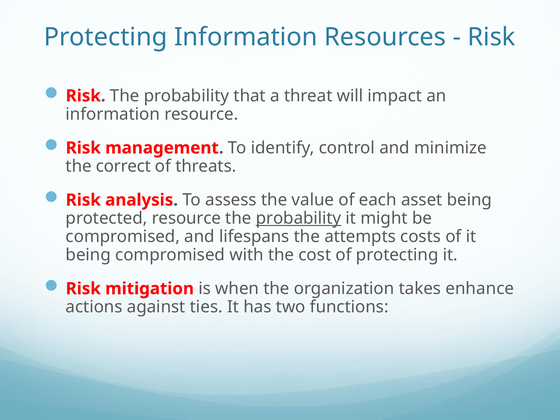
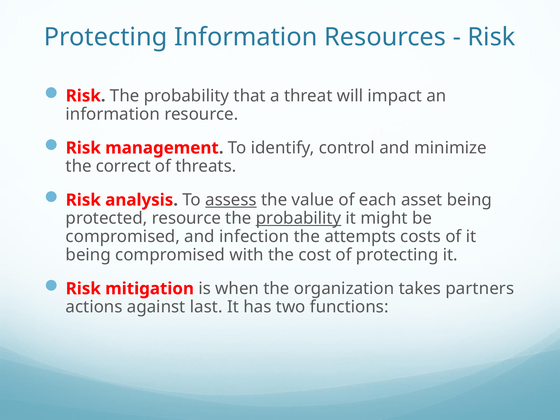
assess underline: none -> present (231, 200)
lifespans: lifespans -> infection (254, 237)
enhance: enhance -> partners (480, 289)
ties: ties -> last (206, 307)
